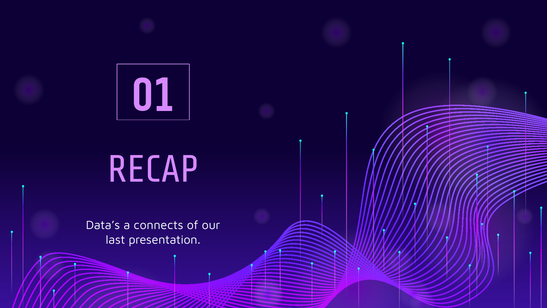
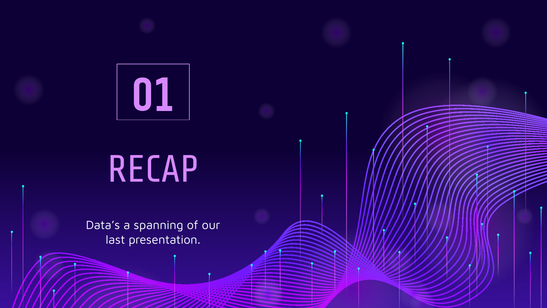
connects: connects -> spanning (159, 225)
